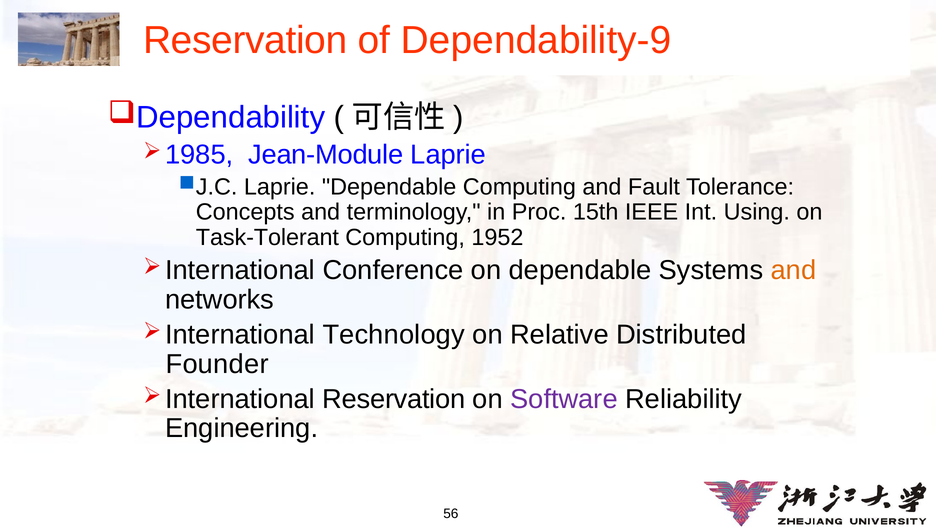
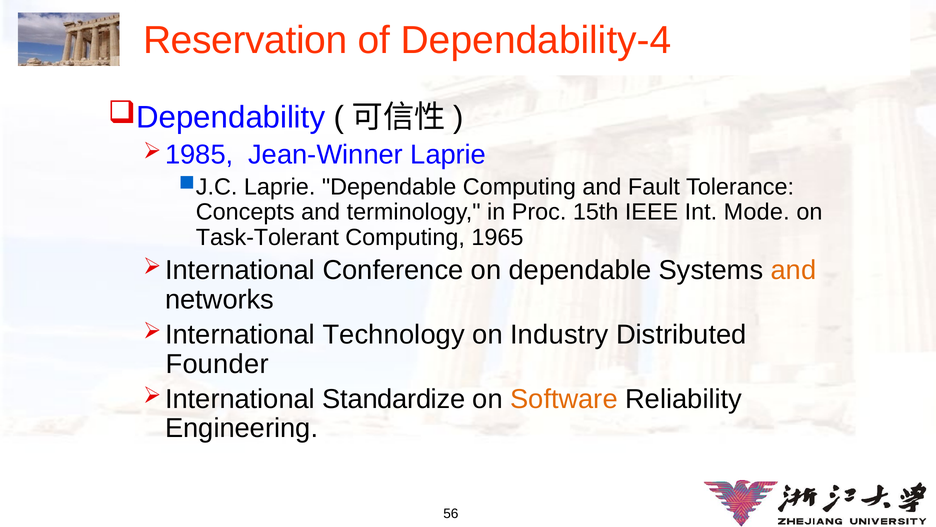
Dependability-9: Dependability-9 -> Dependability-4 (536, 40)
Jean-Module: Jean-Module -> Jean-Winner (326, 155)
Using: Using -> Mode (757, 212)
1952: 1952 -> 1965 (497, 237)
Relative: Relative -> Industry (559, 334)
Reservation: Reservation -> Standardize (394, 399)
Software colour: purple -> orange (564, 399)
